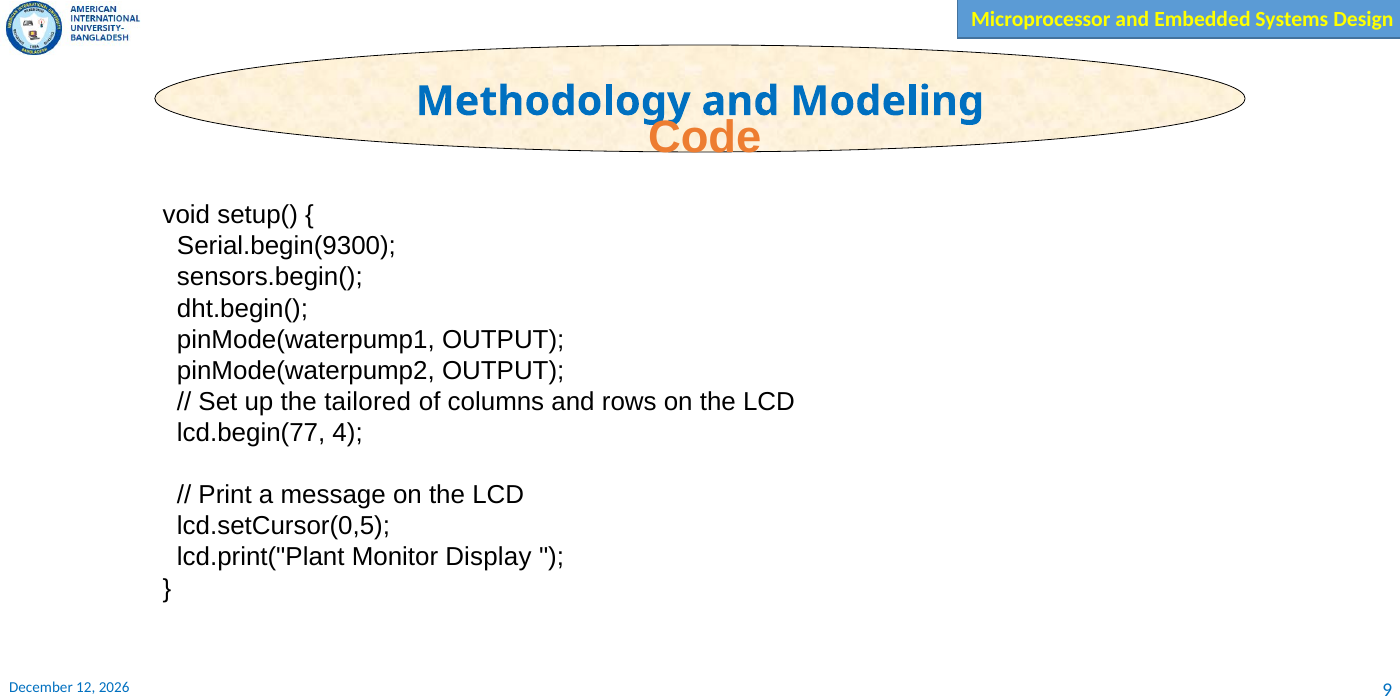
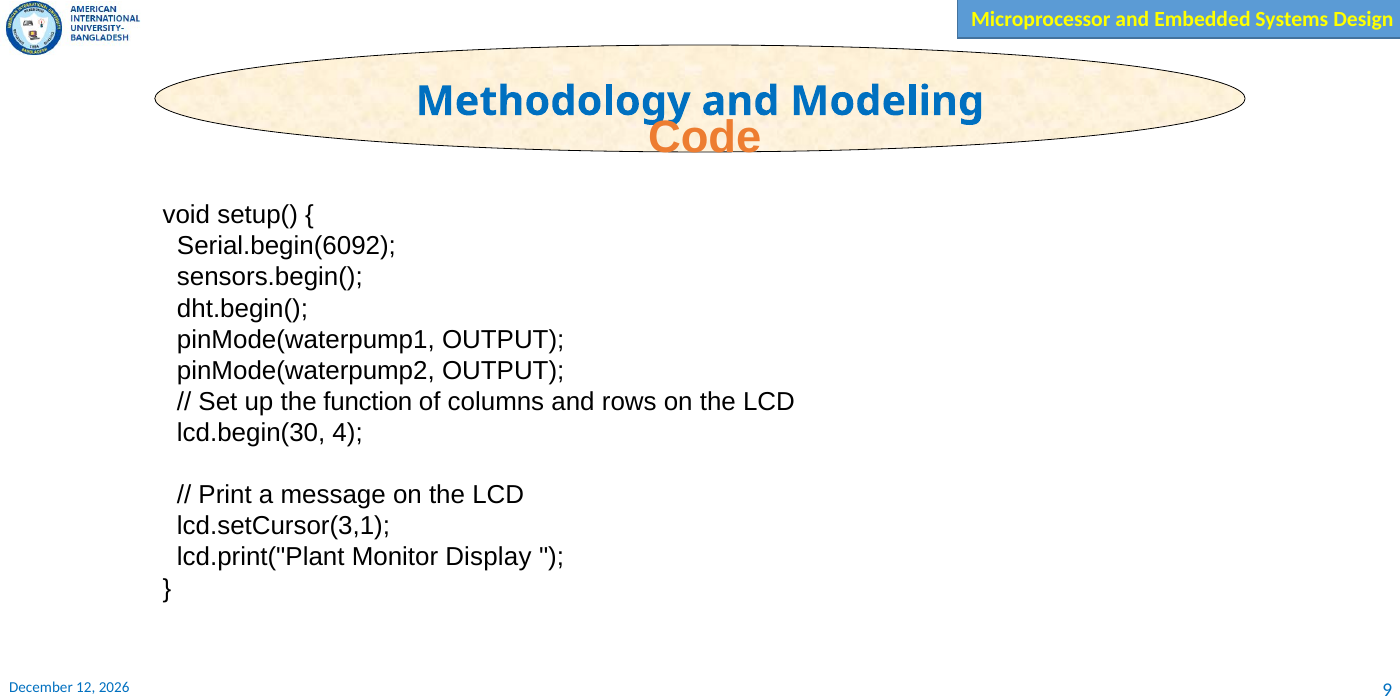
Serial.begin(9300: Serial.begin(9300 -> Serial.begin(6092 (286, 246)
tailored: tailored -> function (368, 402)
lcd.begin(77: lcd.begin(77 -> lcd.begin(30 (251, 433)
lcd.setCursor(0,5: lcd.setCursor(0,5 -> lcd.setCursor(3,1 (284, 526)
